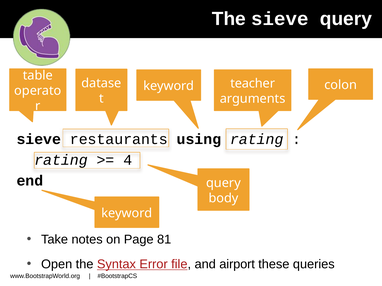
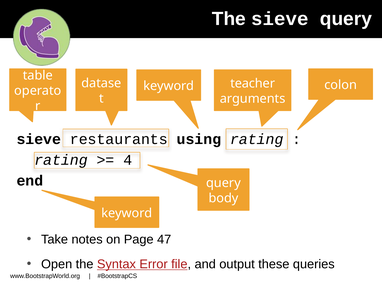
81: 81 -> 47 (164, 240)
airport: airport -> output (237, 265)
